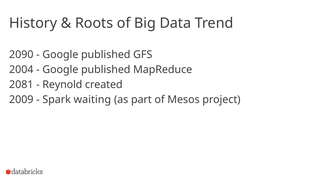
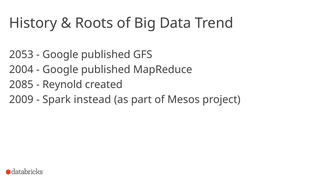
2090: 2090 -> 2053 (21, 55)
2081: 2081 -> 2085 (21, 84)
waiting: waiting -> instead (92, 99)
